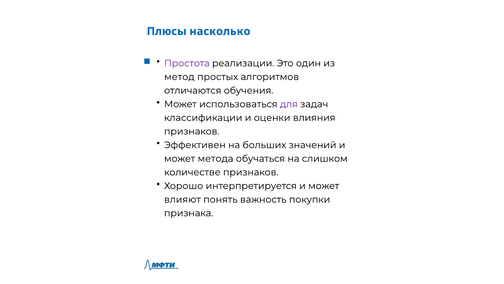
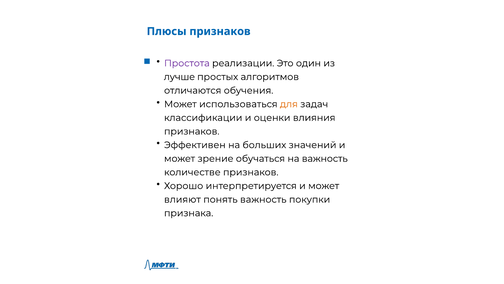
Плюсы насколько: насколько -> признаков (220, 31)
метод: метод -> лучше (179, 77)
для colour: purple -> orange (289, 104)
метода: метода -> зрение (216, 158)
на слишком: слишком -> важность (325, 158)
